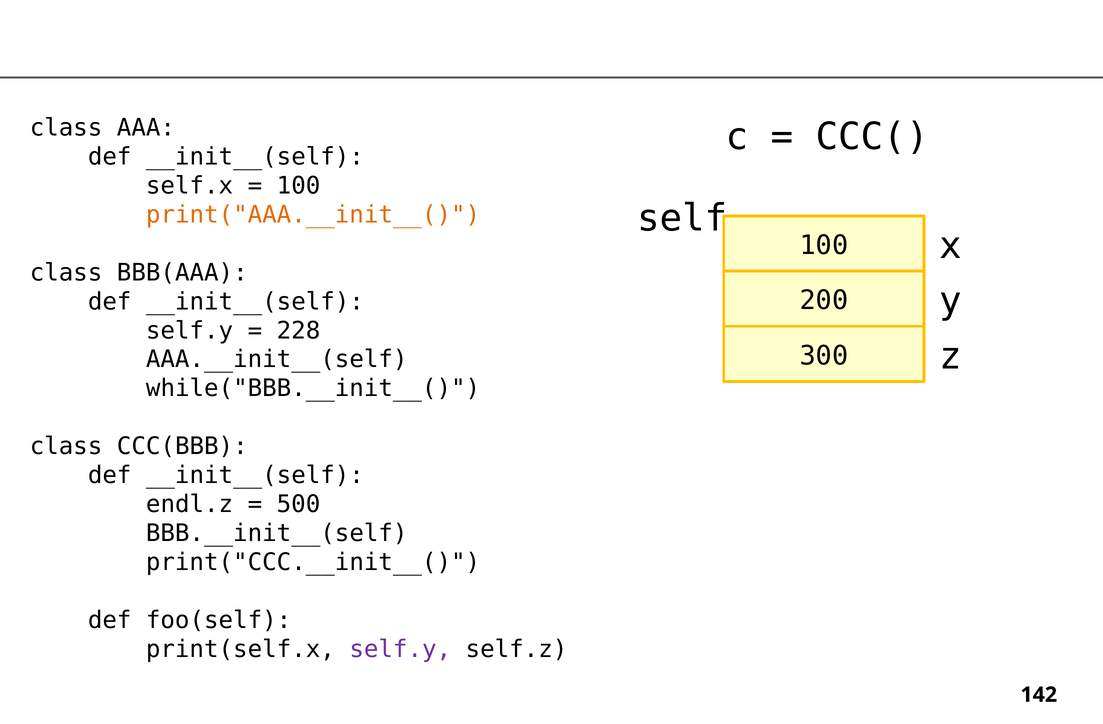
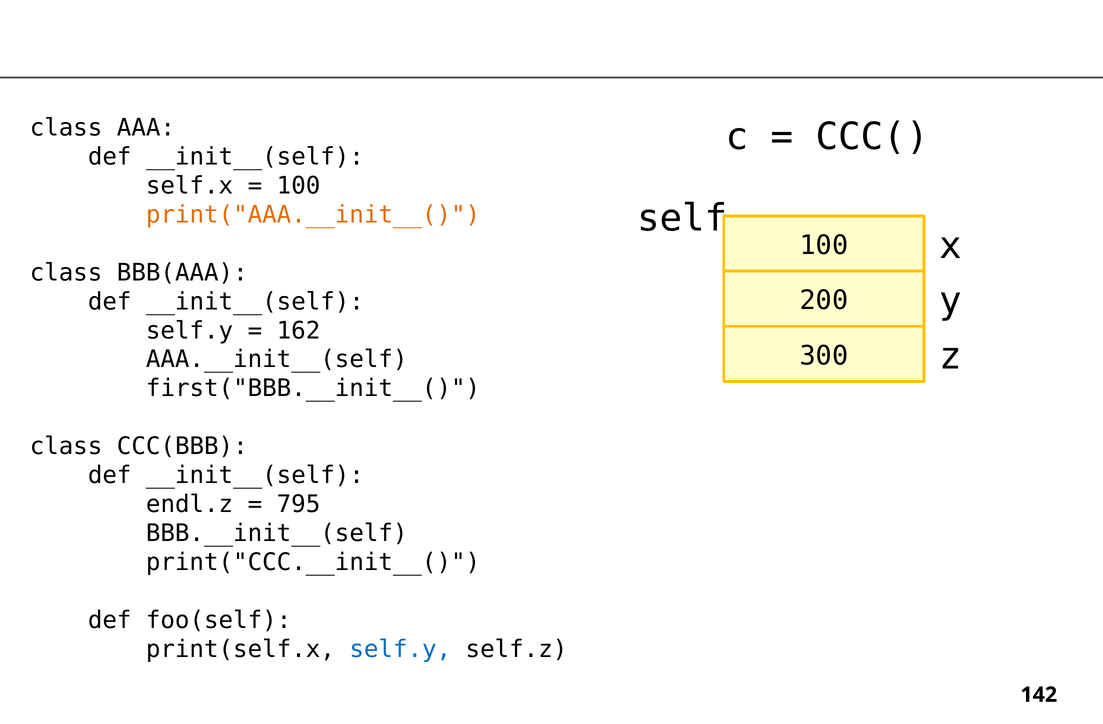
228: 228 -> 162 (298, 331)
while("BBB.__init__(: while("BBB.__init__( -> first("BBB.__init__( (313, 389)
500: 500 -> 795 (298, 505)
self.y colour: purple -> blue (400, 650)
